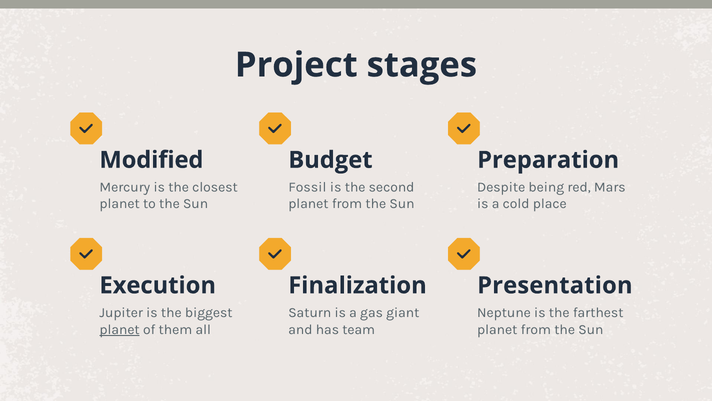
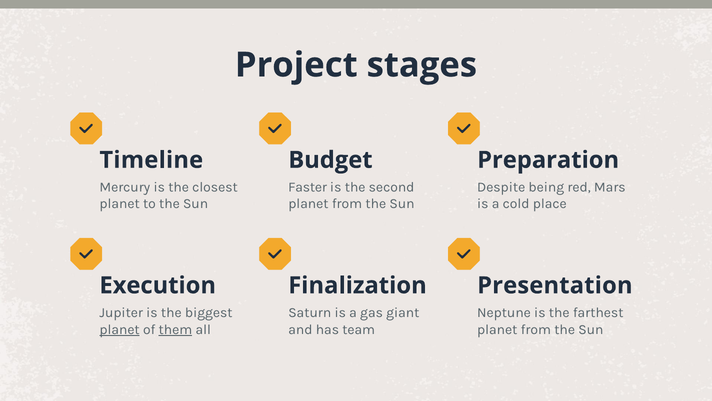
Modified: Modified -> Timeline (151, 160)
Fossil: Fossil -> Faster (308, 187)
them underline: none -> present (175, 329)
